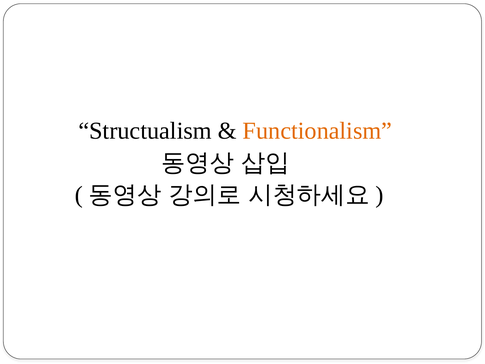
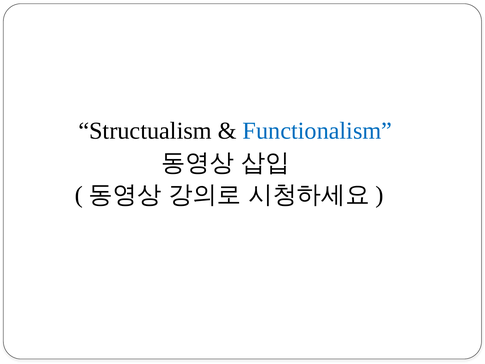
Functionalism colour: orange -> blue (317, 131)
